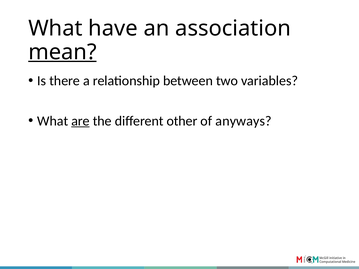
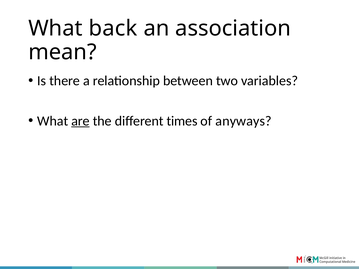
have: have -> back (113, 28)
mean underline: present -> none (62, 52)
other: other -> times (182, 121)
